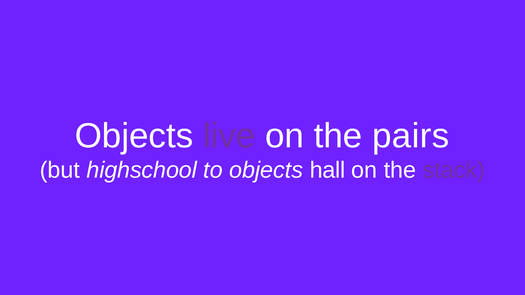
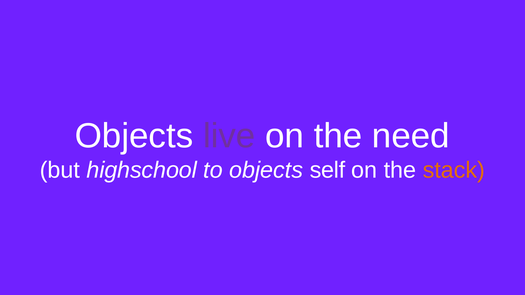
pairs: pairs -> need (411, 136)
hall: hall -> self (327, 170)
stack colour: purple -> orange (454, 170)
